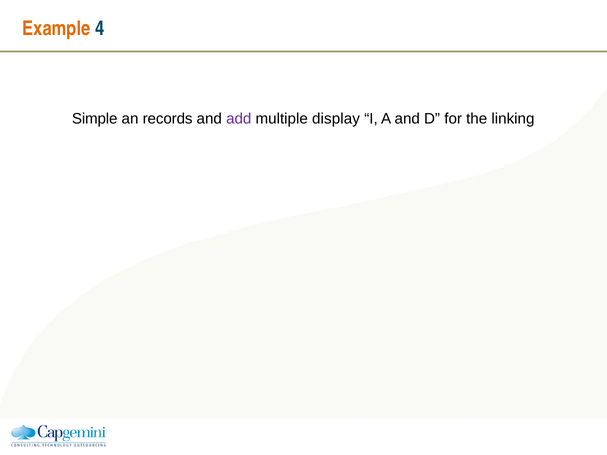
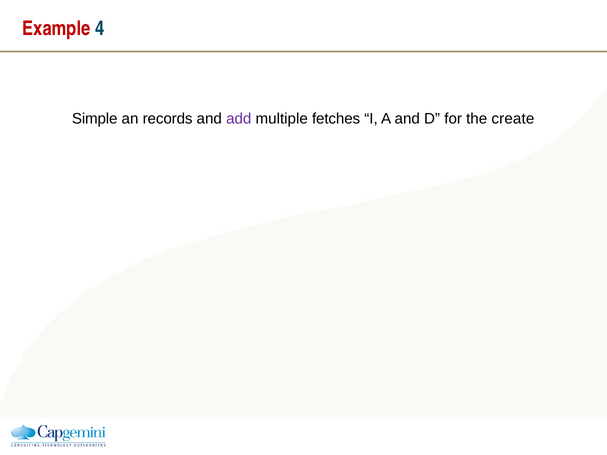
Example colour: orange -> red (56, 29)
display: display -> fetches (336, 119)
linking: linking -> create (513, 119)
